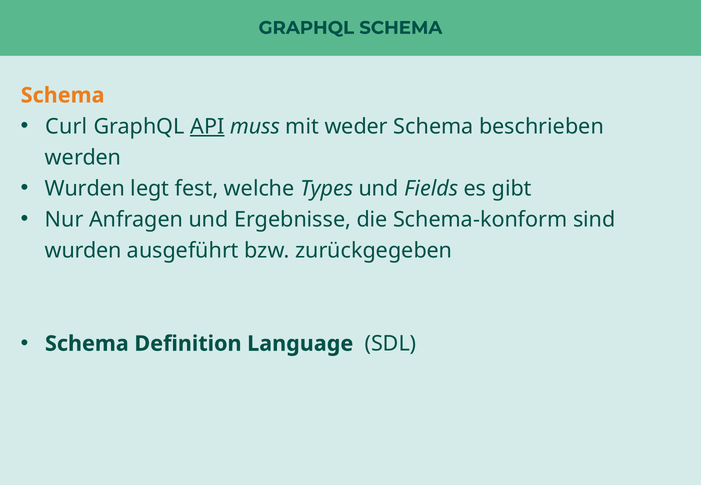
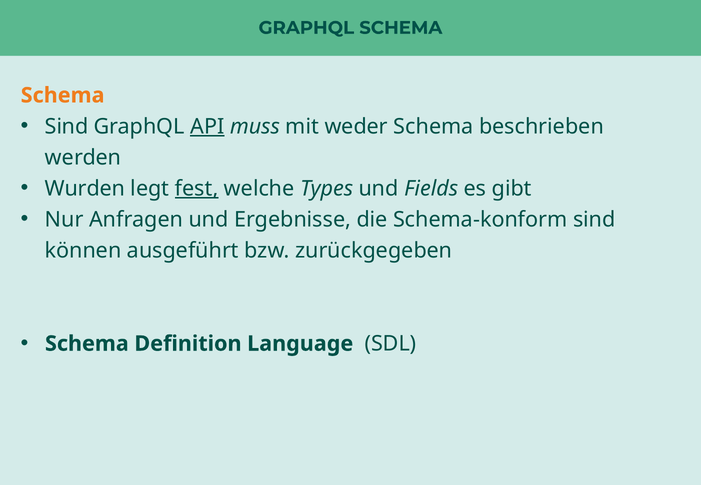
Curl: Curl -> Sind (67, 126)
fest underline: none -> present (197, 189)
wurden: wurden -> können (83, 251)
